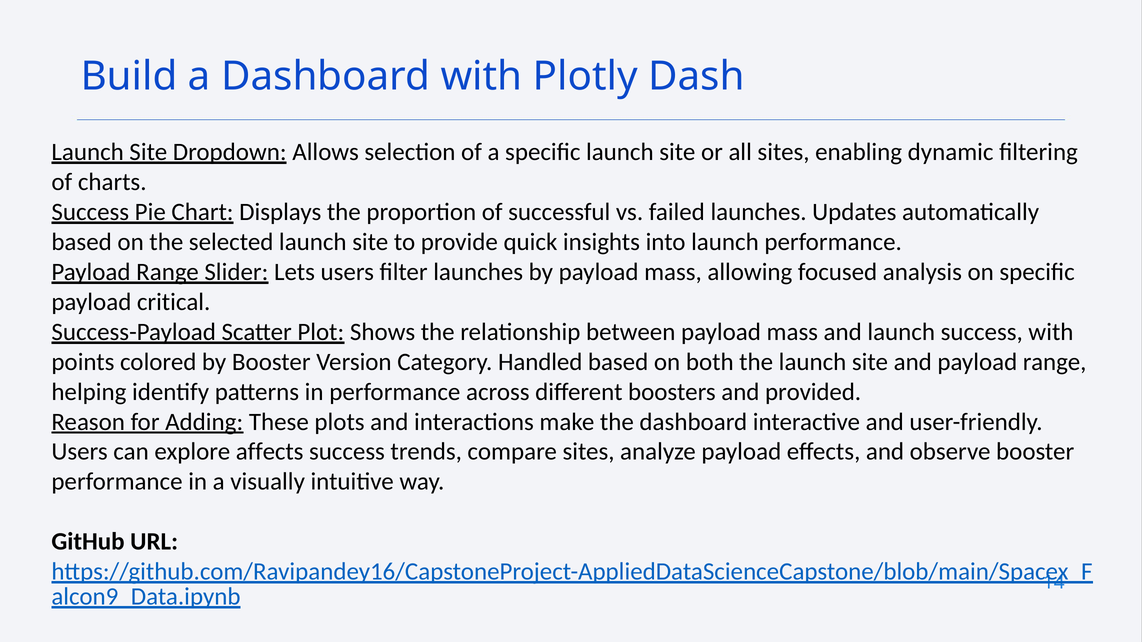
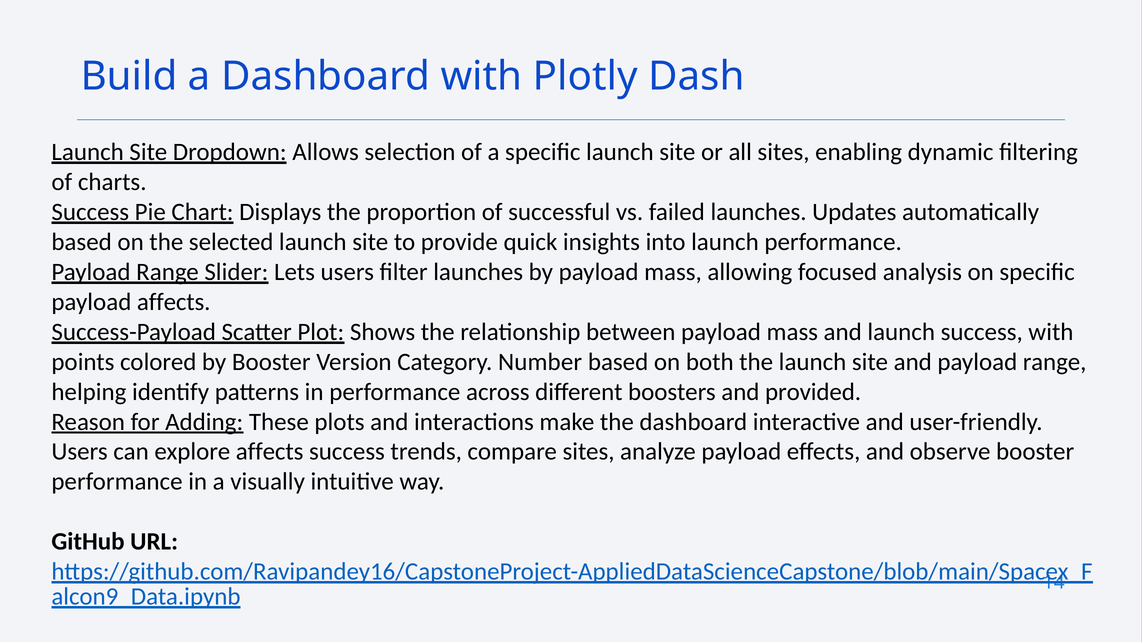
payload critical: critical -> affects (174, 302)
Handled: Handled -> Number (540, 362)
